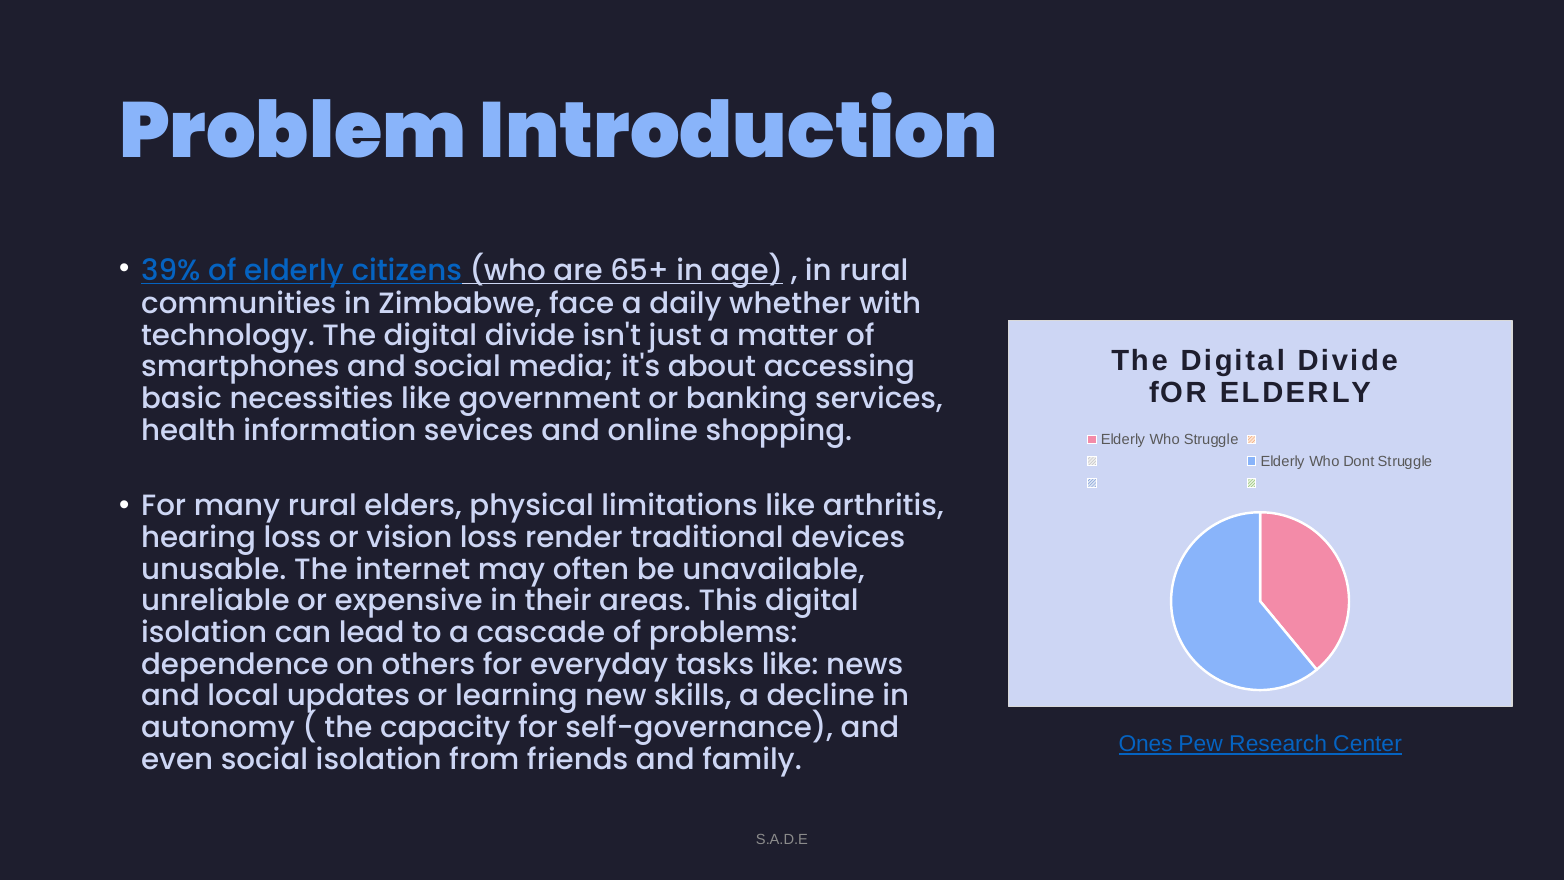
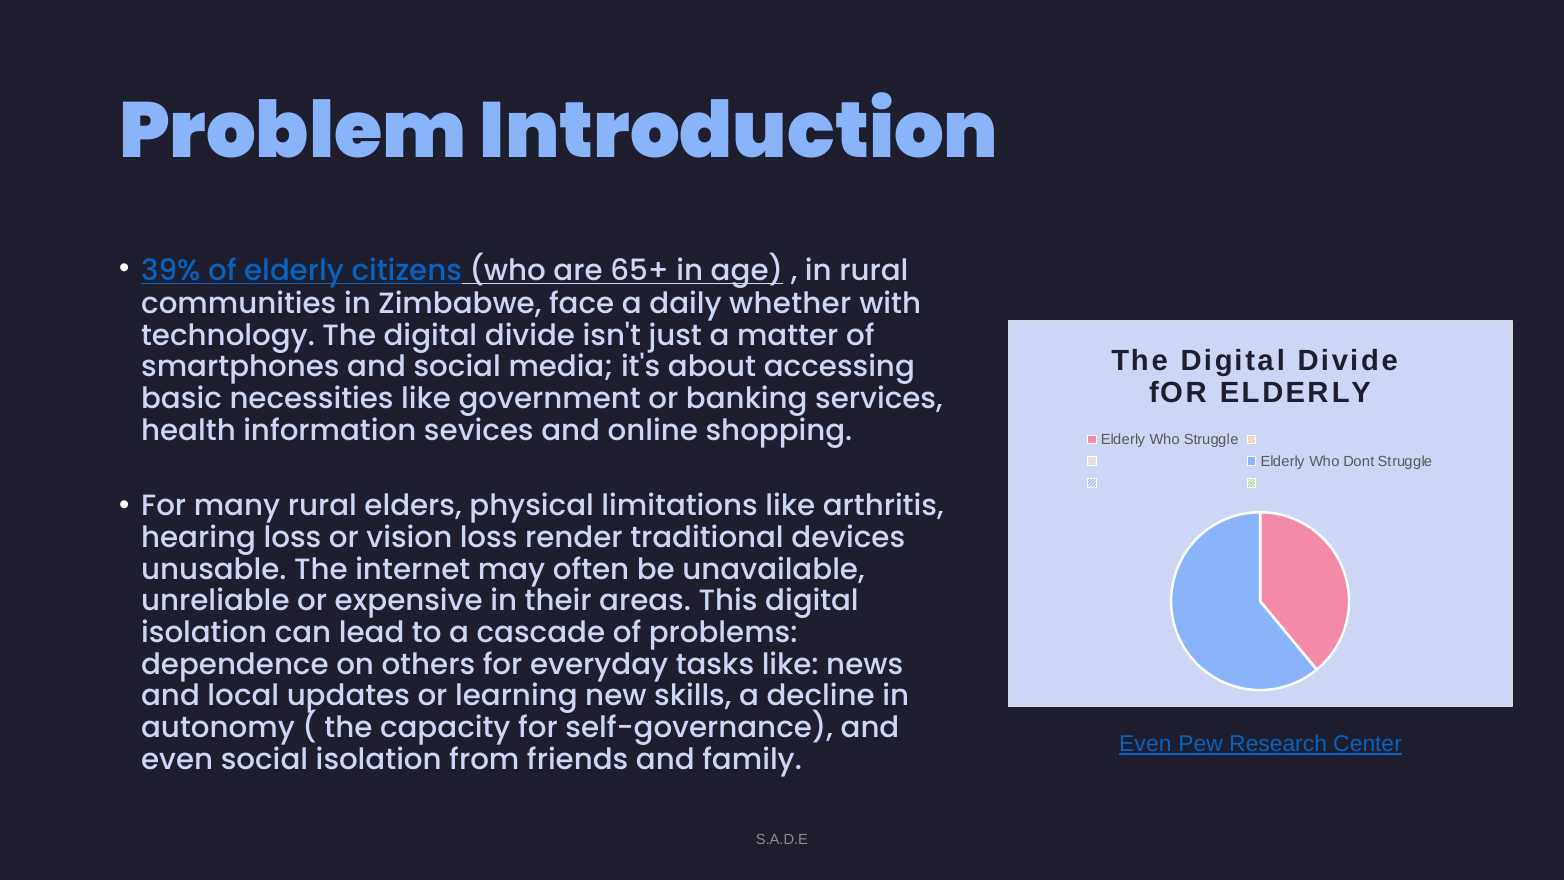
Ones: Ones -> Even (1145, 744)
